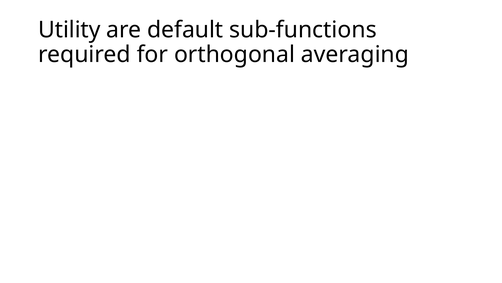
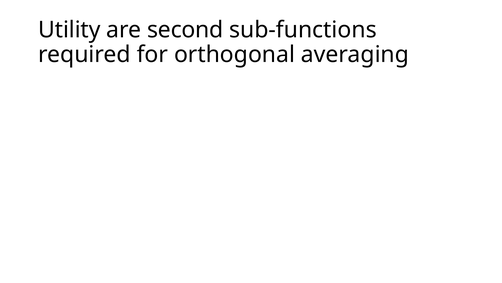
default: default -> second (185, 30)
